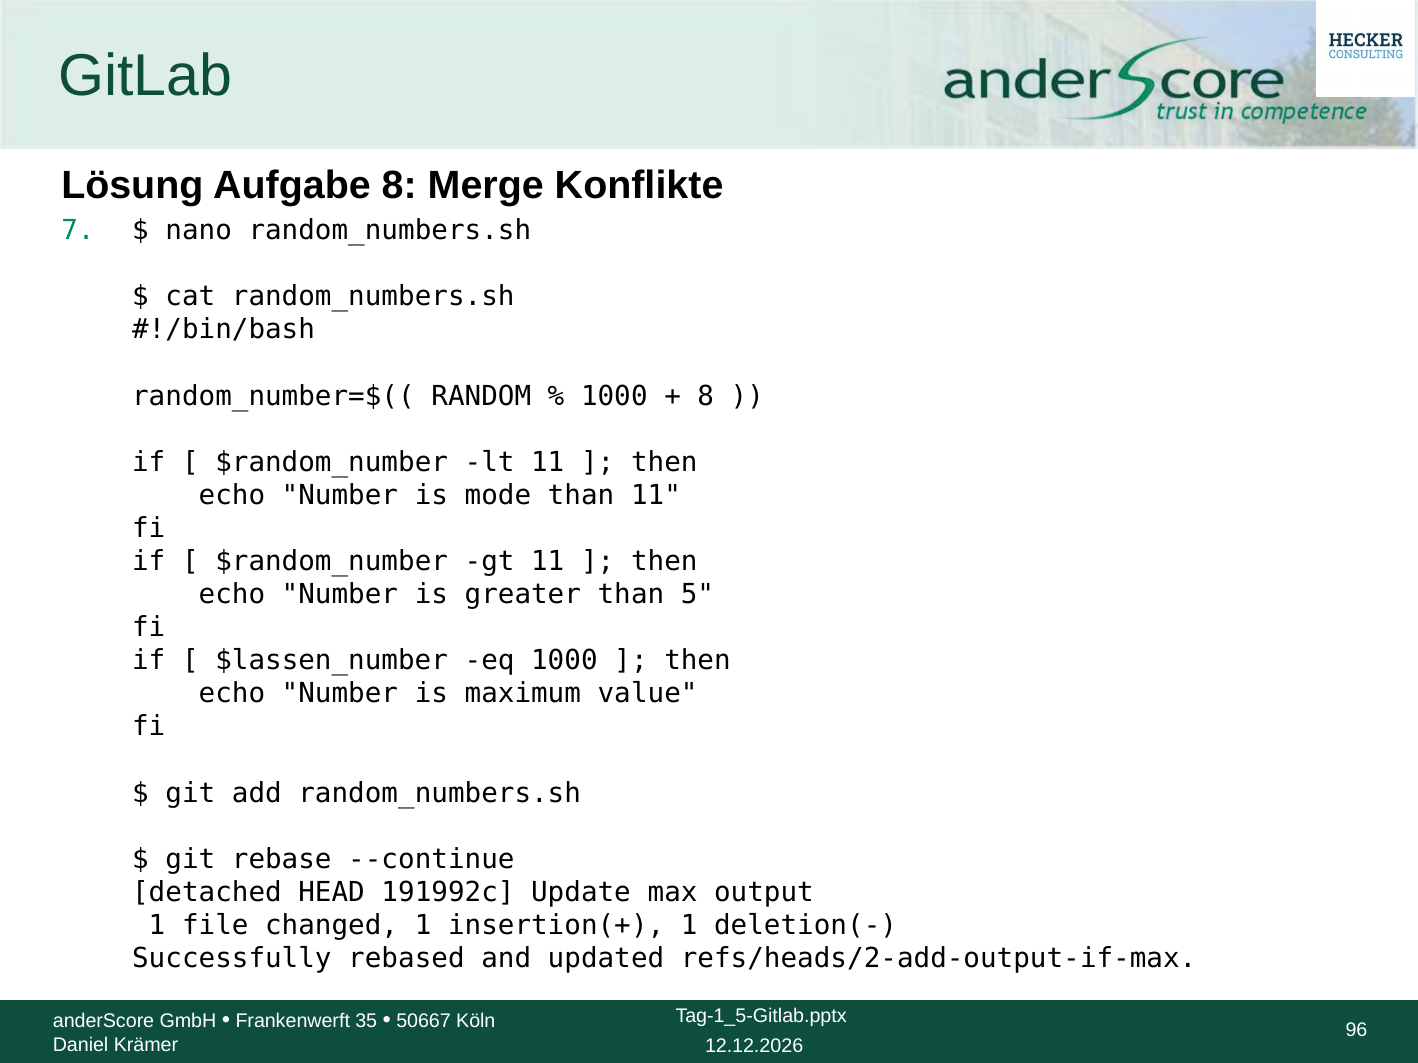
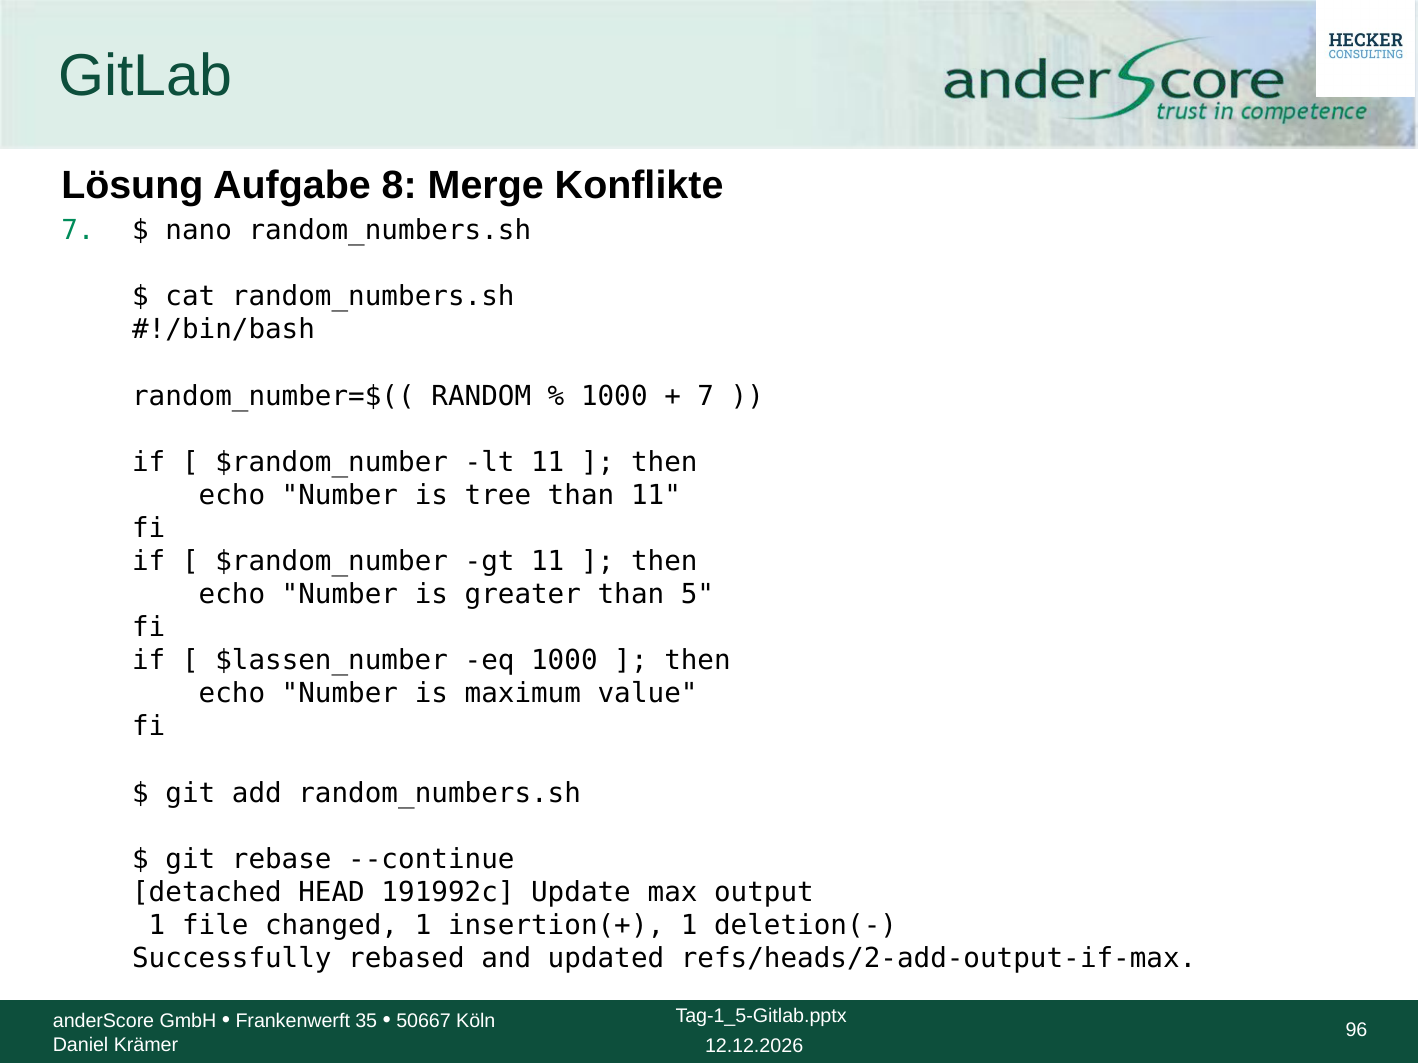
8: 8 -> 7 (706, 396)
mode: mode -> tree (498, 495)
